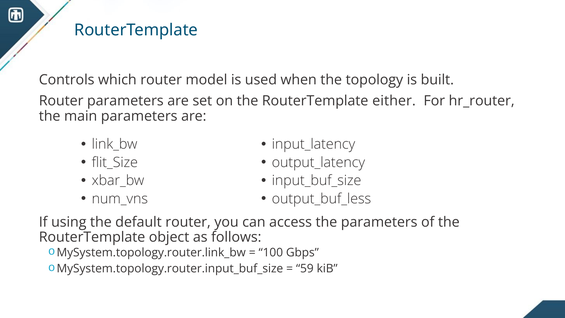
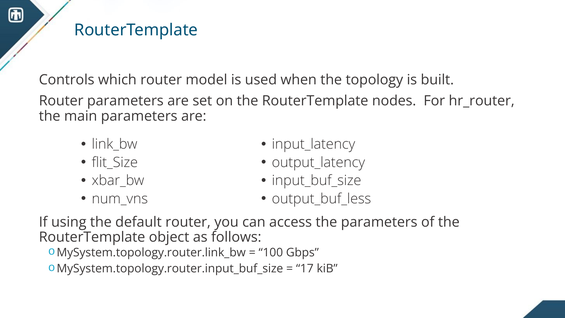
either: either -> nodes (394, 101)
59: 59 -> 17 (305, 269)
